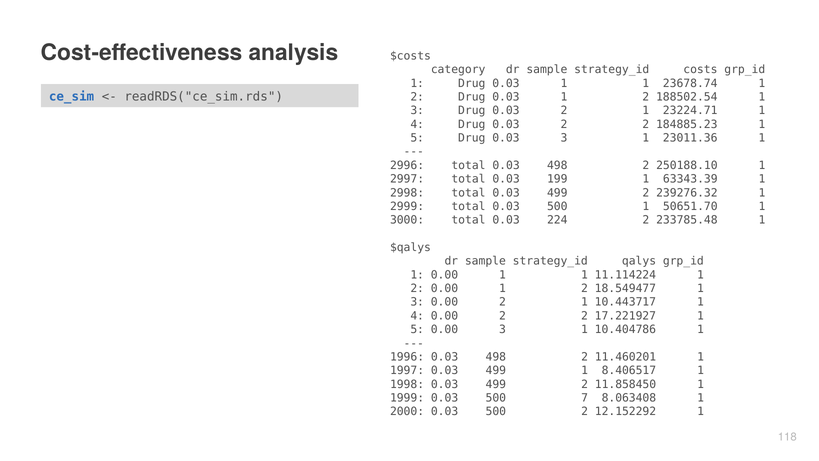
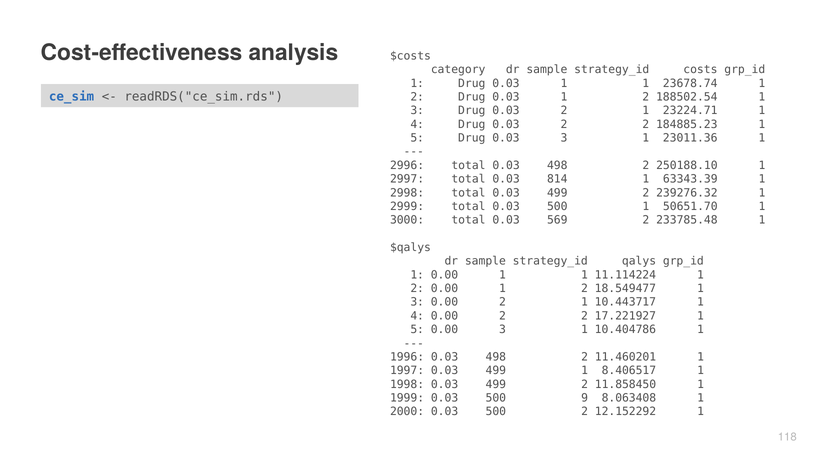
199: 199 -> 814 (557, 179)
224: 224 -> 569 (557, 220)
7: 7 -> 9 (585, 398)
